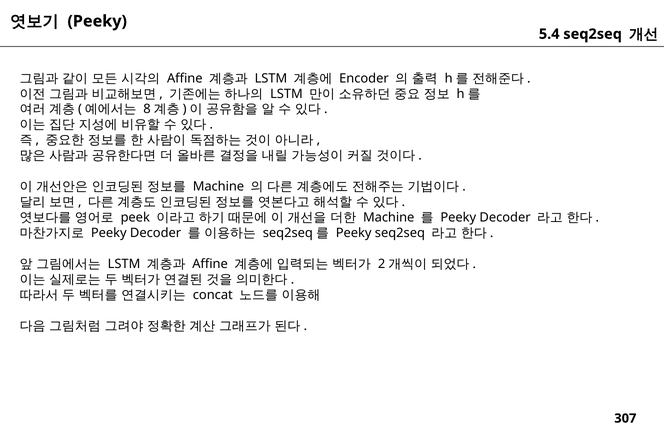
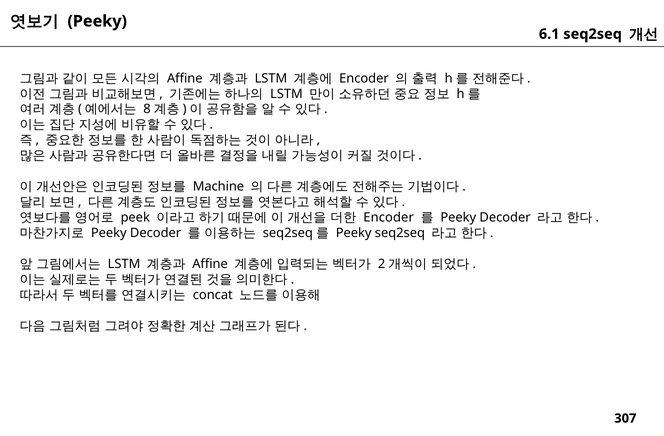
5.4: 5.4 -> 6.1 (549, 34)
Machine: Machine -> Encoder (389, 218)
